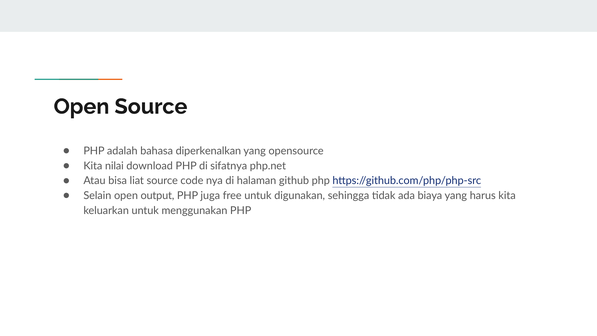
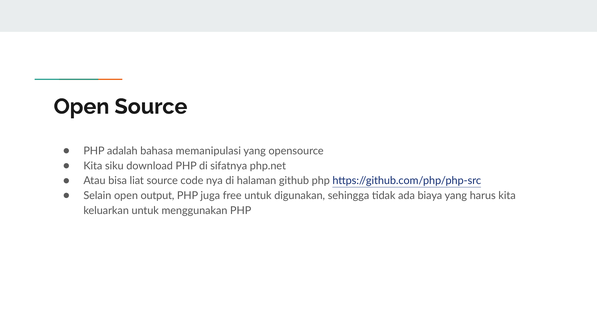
diperkenalkan: diperkenalkan -> memanipulasi (208, 151)
nilai: nilai -> siku (114, 166)
